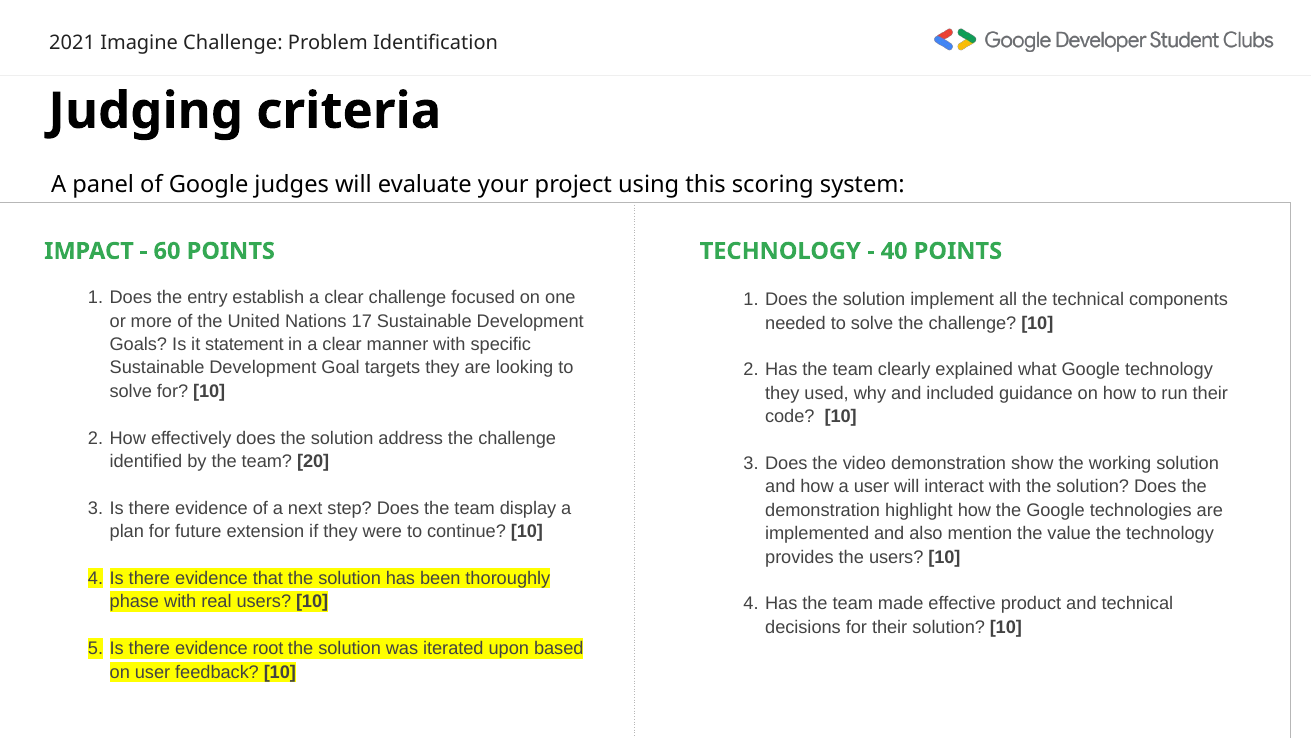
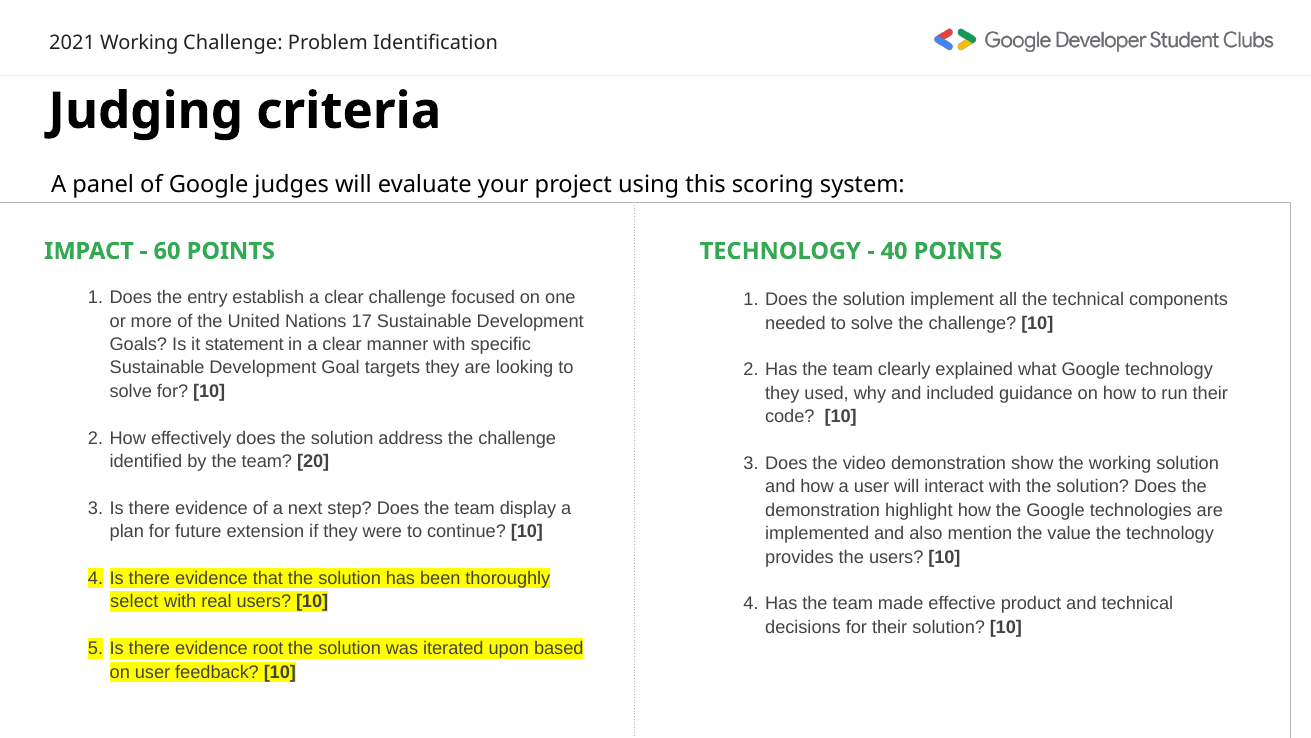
Imagine: Imagine -> Working (139, 43)
phase: phase -> select (134, 601)
